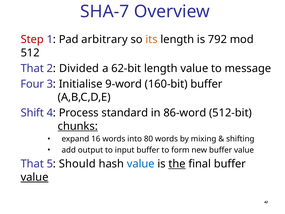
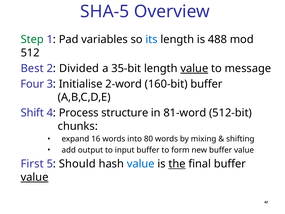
SHA-7: SHA-7 -> SHA-5 (105, 11)
Step colour: red -> green (32, 39)
arbitrary: arbitrary -> variables (105, 39)
its colour: orange -> blue (152, 39)
792: 792 -> 488 (217, 39)
That: That -> Best (32, 68)
62-bit: 62-bit -> 35-bit (126, 68)
value underline: none -> present (194, 68)
9-word: 9-word -> 2-word (124, 84)
standard: standard -> structure (125, 113)
86-word: 86-word -> 81-word (185, 113)
chunks underline: present -> none (78, 126)
That: That -> First (32, 164)
